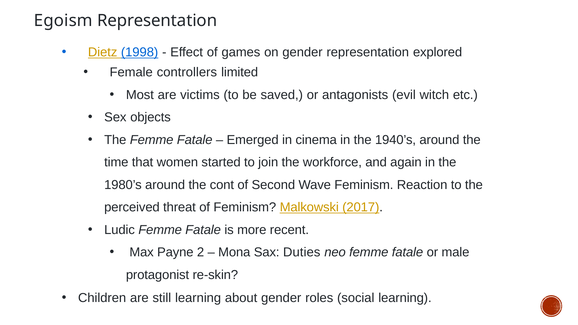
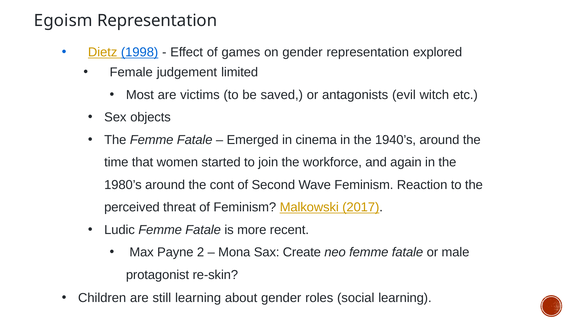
controllers: controllers -> judgement (187, 72)
Duties: Duties -> Create (302, 252)
